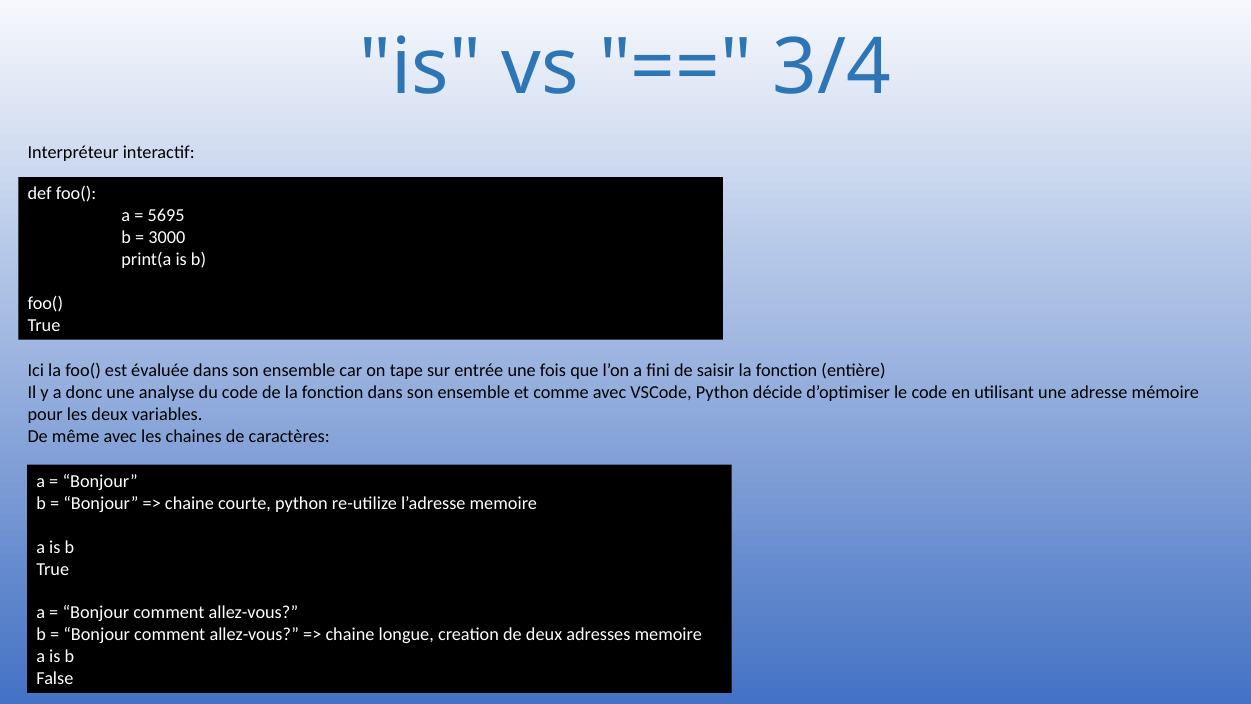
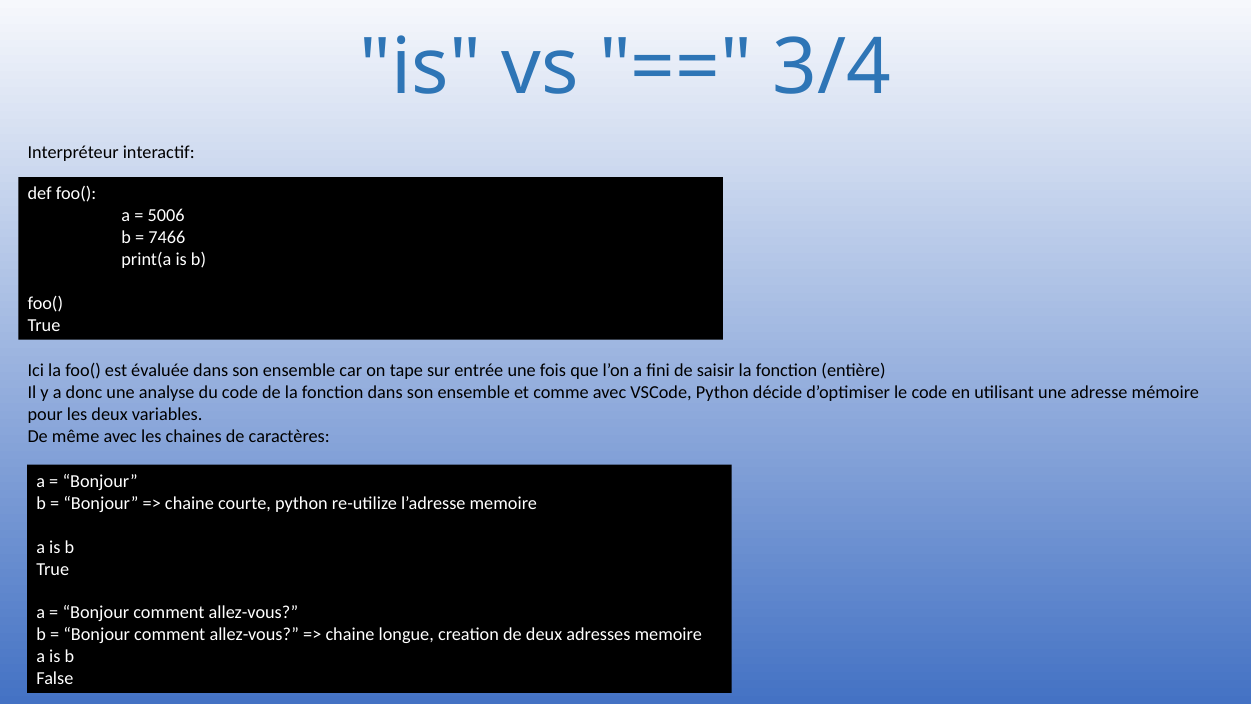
5695: 5695 -> 5006 (166, 216)
3000: 3000 -> 7466 (167, 238)
